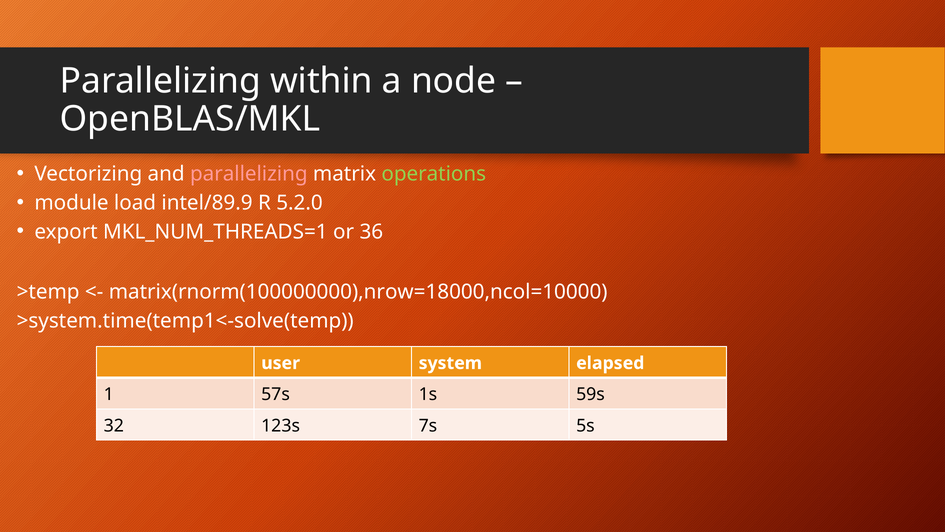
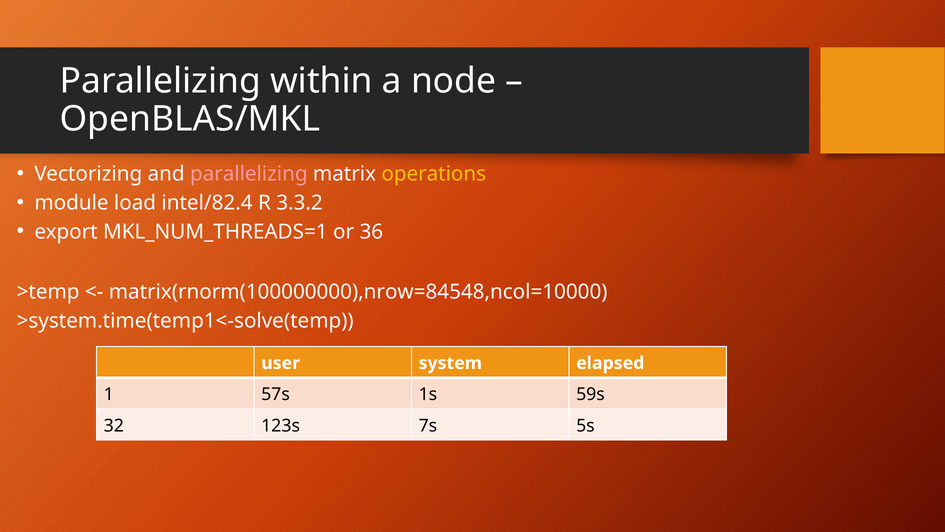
operations colour: light green -> yellow (434, 174)
intel/89.9: intel/89.9 -> intel/82.4 (207, 203)
5.2.0: 5.2.0 -> 3.3.2 (300, 203)
matrix(rnorm(100000000),nrow=18000,ncol=10000: matrix(rnorm(100000000),nrow=18000,ncol=10000 -> matrix(rnorm(100000000),nrow=84548,ncol=10000 (358, 292)
